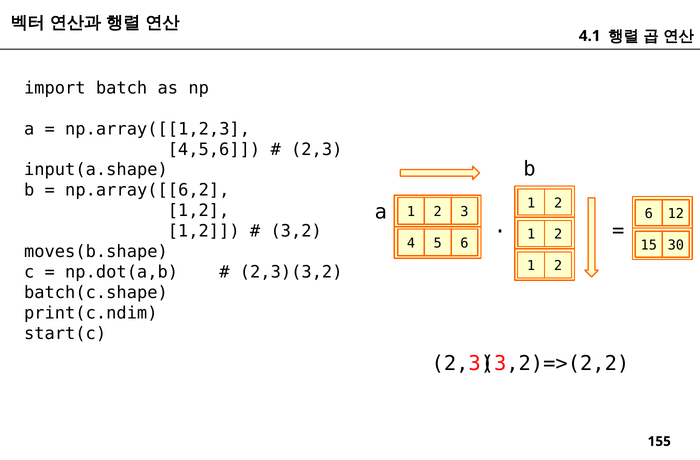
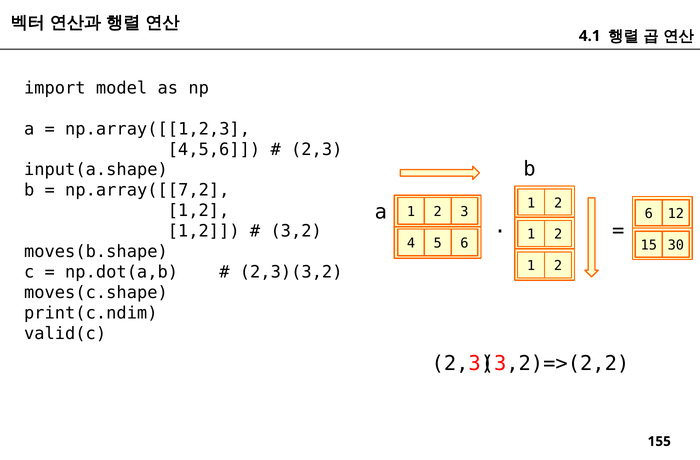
batch: batch -> model (122, 88)
np.array([[6,2: np.array([[6,2 -> np.array([[7,2 (147, 190)
batch(c.shape: batch(c.shape -> moves(c.shape (96, 292)
start(c: start(c -> valid(c (65, 333)
